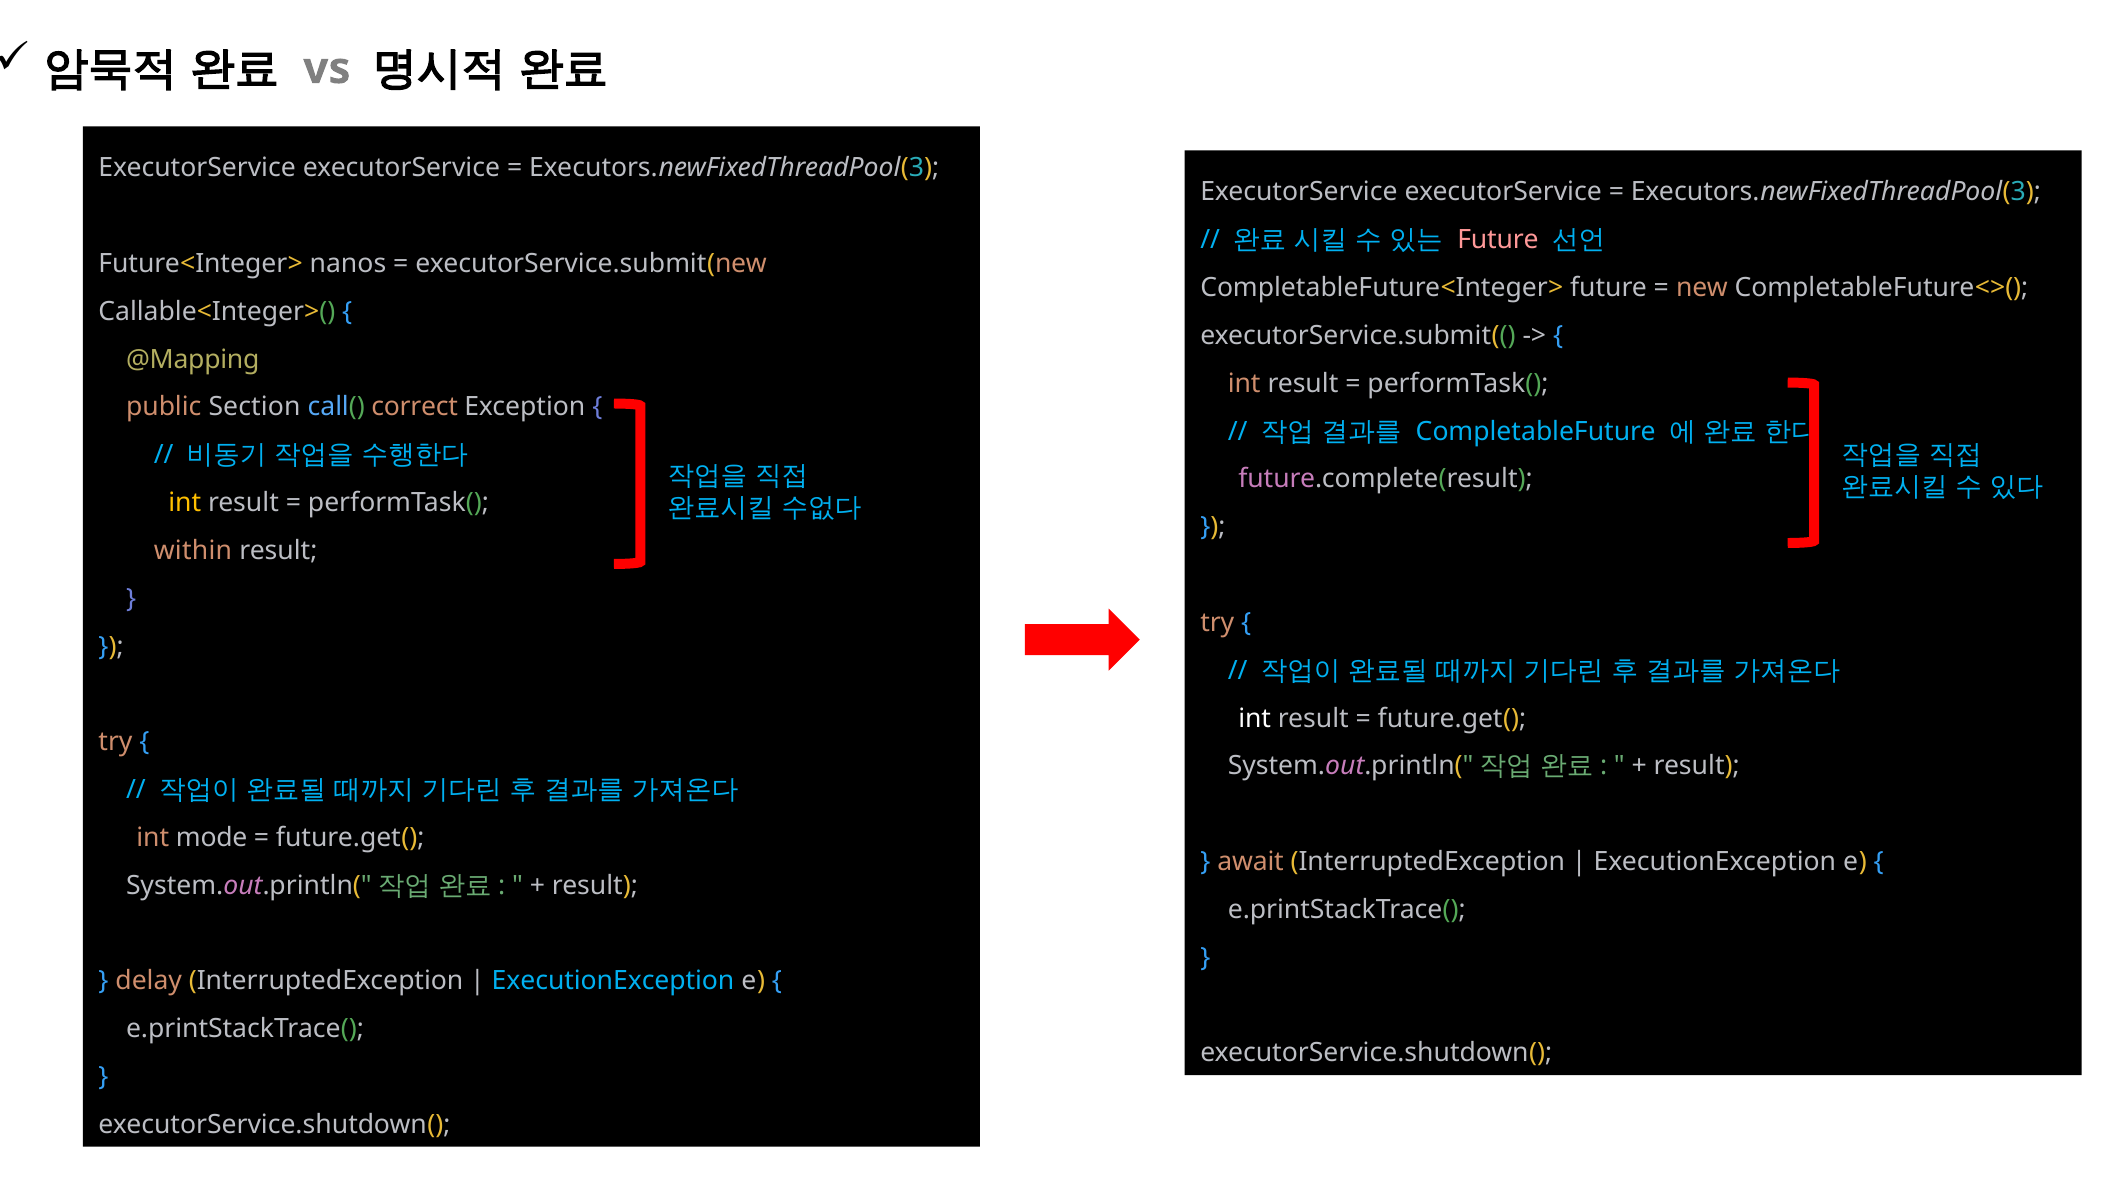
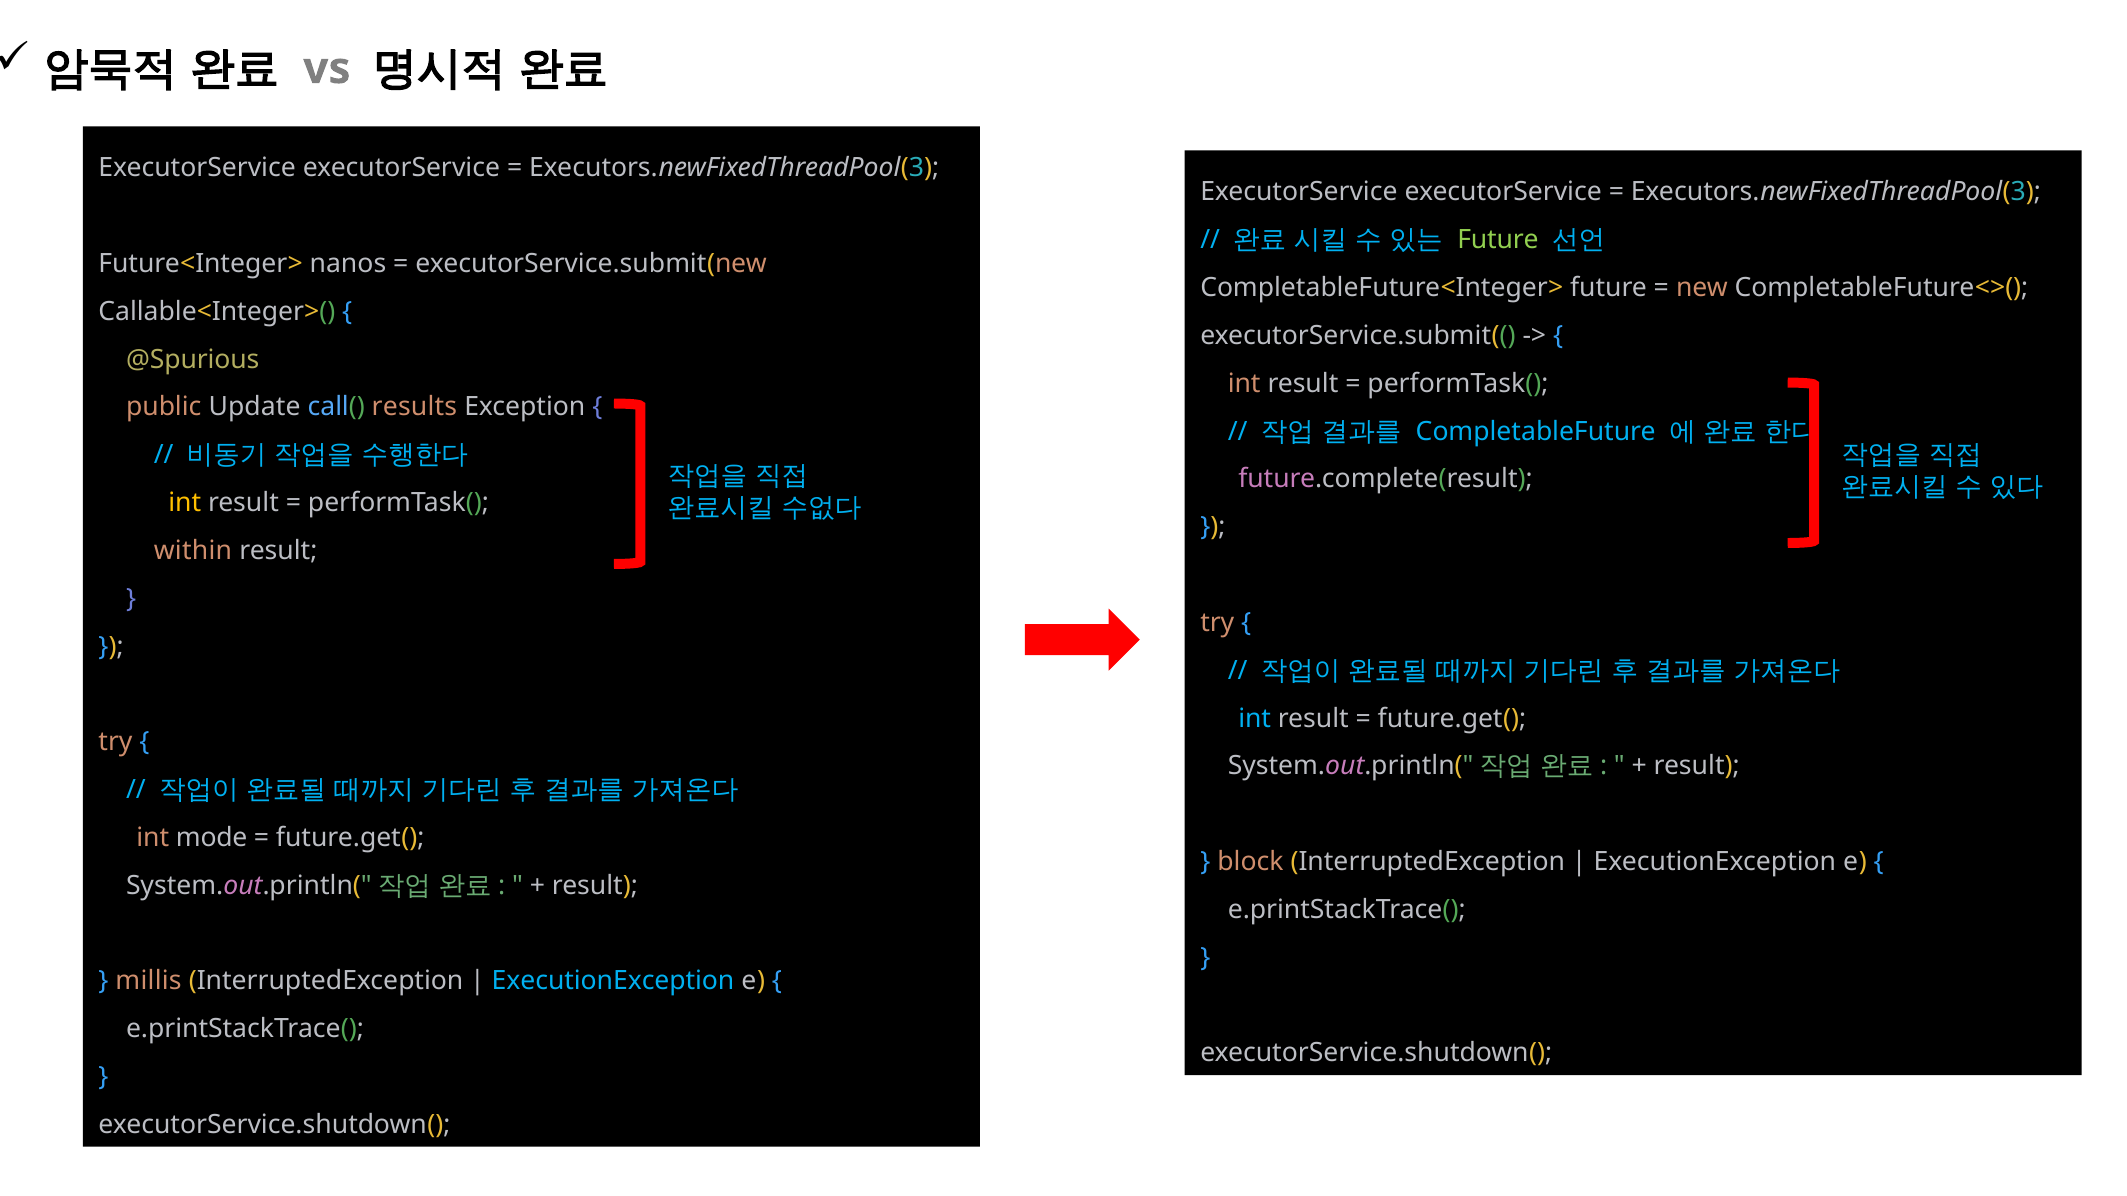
Future colour: pink -> light green (1498, 240)
@Mapping: @Mapping -> @Spurious (193, 359)
Section: Section -> Update (255, 407)
correct: correct -> results (414, 407)
int colour: white -> light blue (1255, 719)
await: await -> block (1250, 862)
delay: delay -> millis (149, 982)
